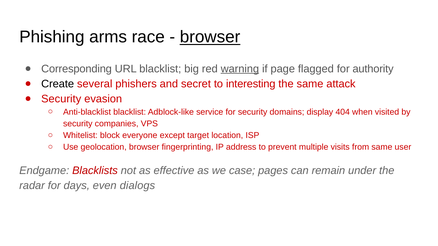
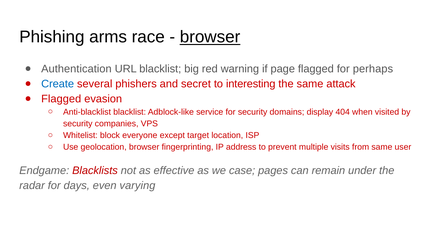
Corresponding: Corresponding -> Authentication (76, 69)
warning underline: present -> none (240, 69)
authority: authority -> perhaps (373, 69)
Create colour: black -> blue (58, 84)
Security: Security -> Flagged (61, 99)
dialogs: dialogs -> varying (137, 186)
